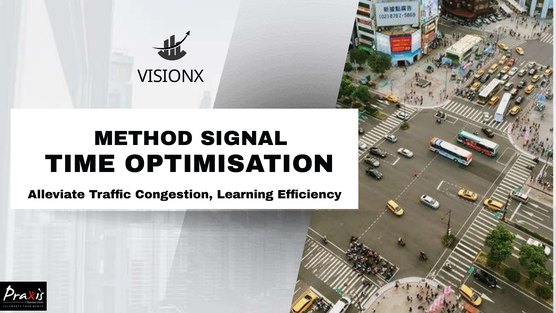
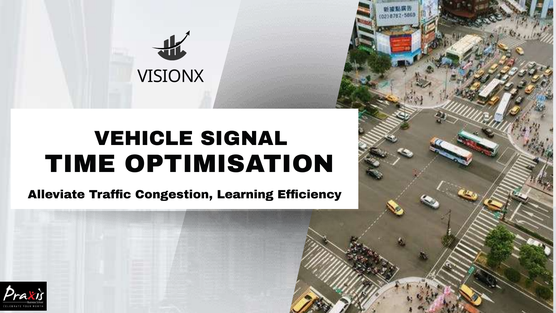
METHOD: METHOD -> VEHICLE (144, 138)
